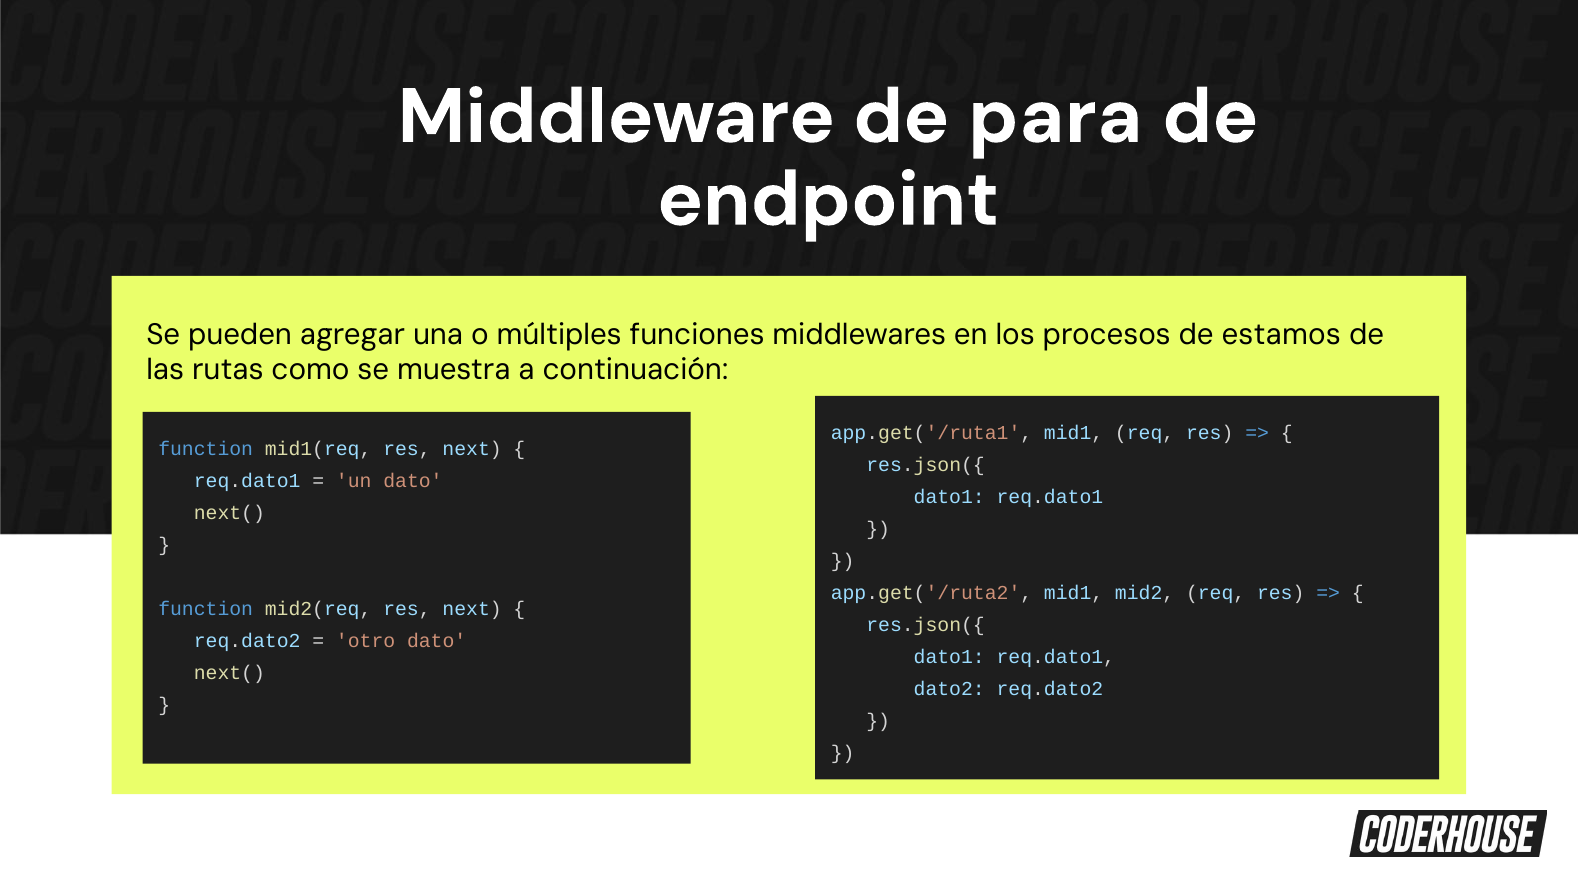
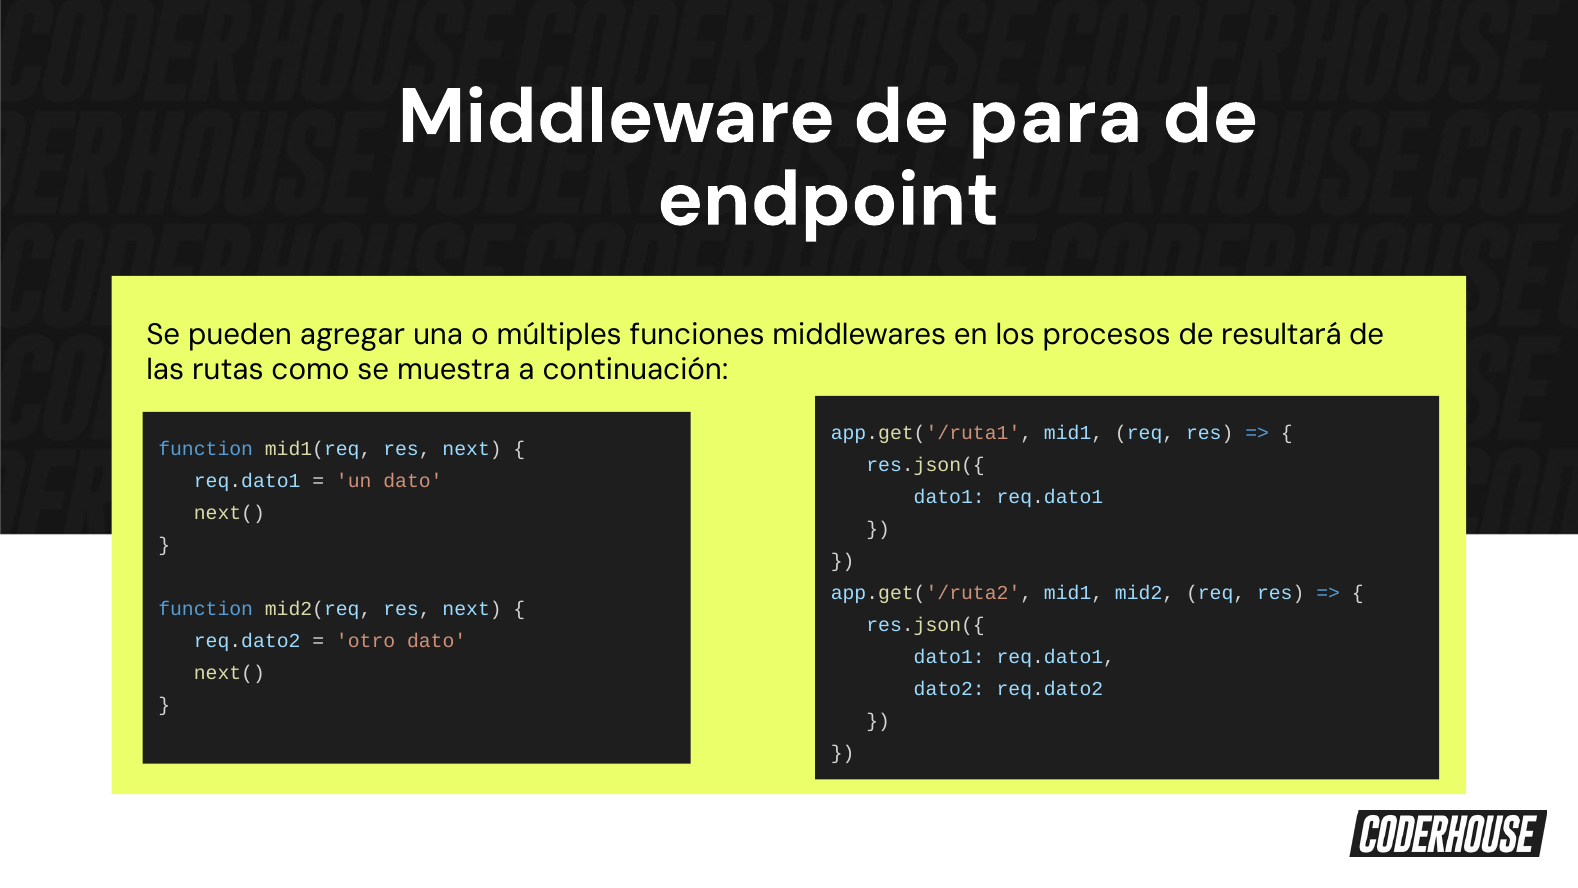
estamos: estamos -> resultará (1281, 334)
